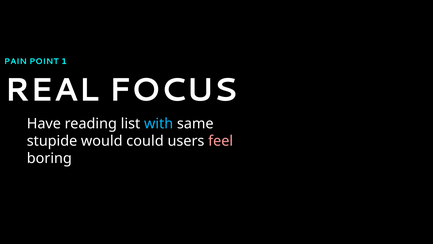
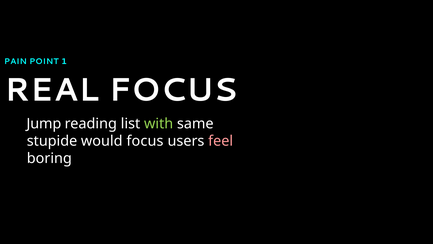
Have: Have -> Jump (44, 123)
with colour: light blue -> light green (159, 123)
would could: could -> focus (145, 141)
